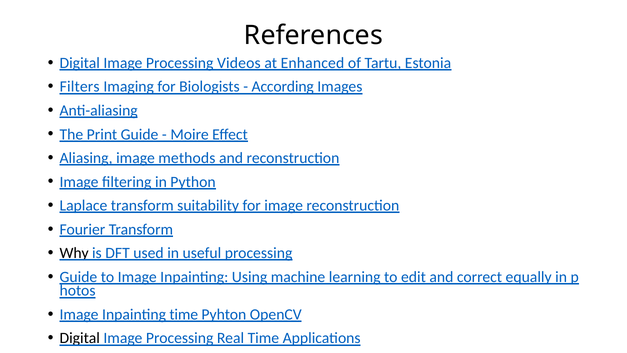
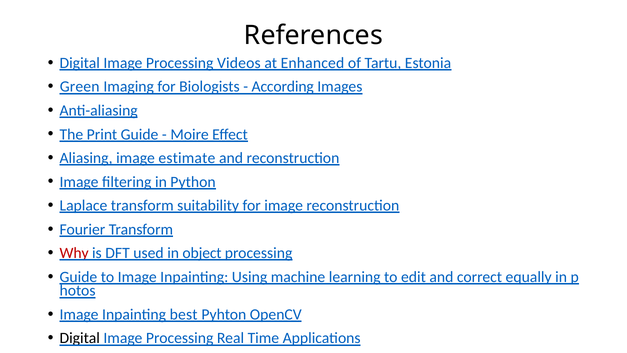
Filters: Filters -> Green (80, 87)
methods: methods -> estimate (187, 158)
Why colour: black -> red (74, 253)
useful: useful -> object (202, 253)
Inpainting time: time -> best (184, 314)
